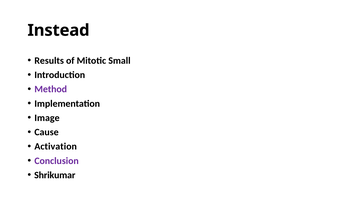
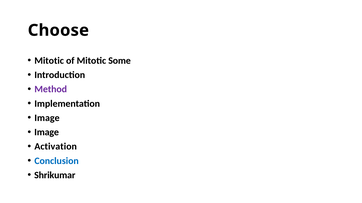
Instead: Instead -> Choose (58, 30)
Results: Results -> Mitotic (49, 61)
Small: Small -> Some (120, 61)
Cause: Cause -> Image (47, 133)
Conclusion colour: purple -> blue (57, 161)
